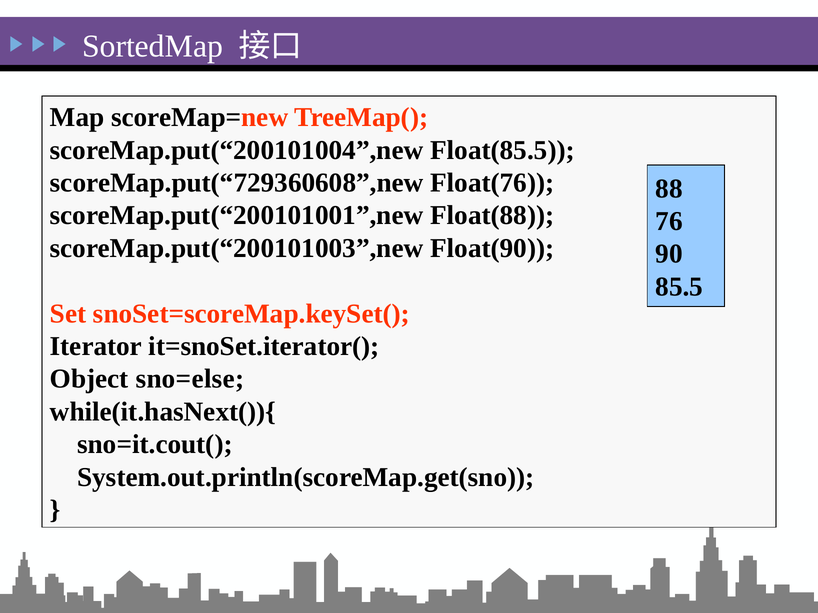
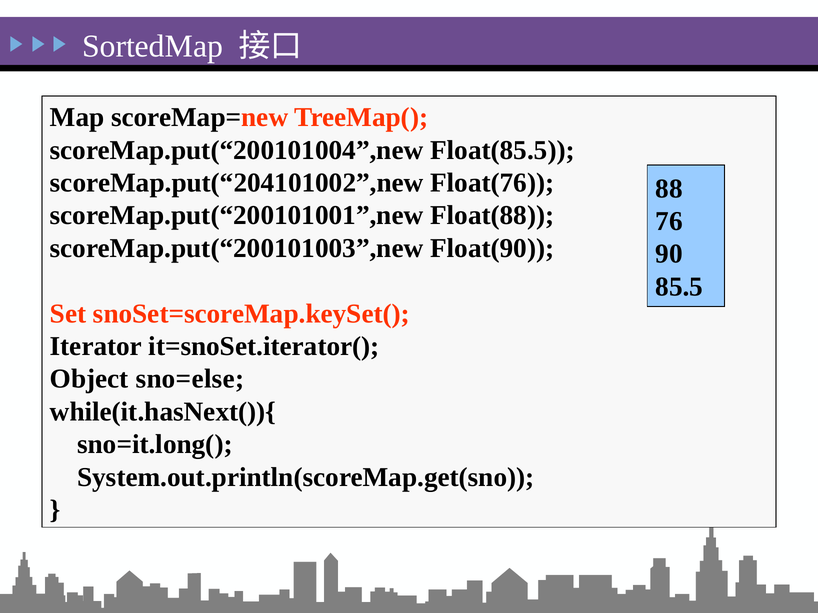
scoreMap.put(“729360608”,new: scoreMap.put(“729360608”,new -> scoreMap.put(“204101002”,new (237, 183)
sno=it.cout(: sno=it.cout( -> sno=it.long( (155, 445)
